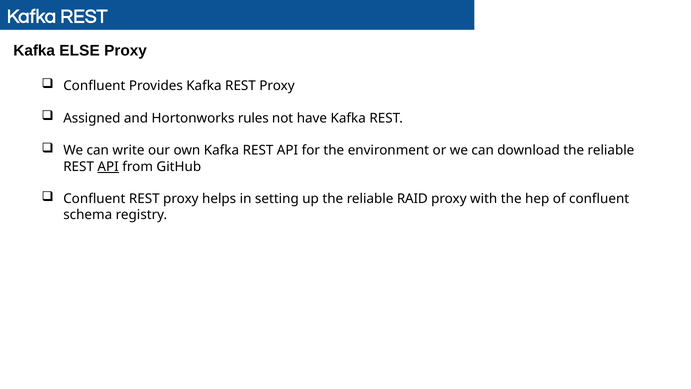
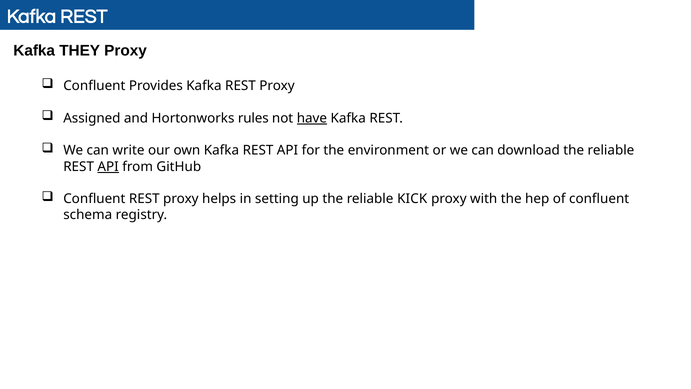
ELSE: ELSE -> THEY (80, 51)
have underline: none -> present (312, 118)
RAID: RAID -> KICK (412, 199)
